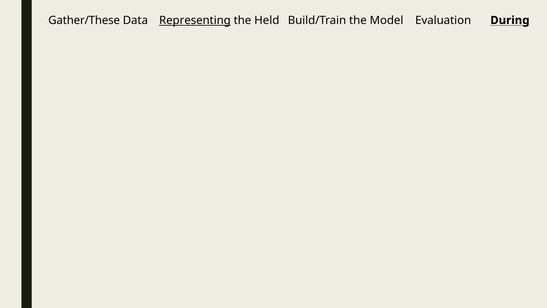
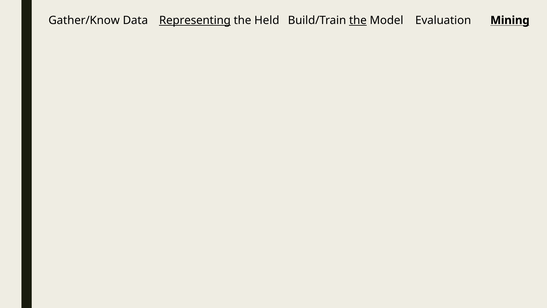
Gather/These: Gather/These -> Gather/Know (84, 20)
the underline: none -> present (358, 20)
During: During -> Mining (510, 20)
